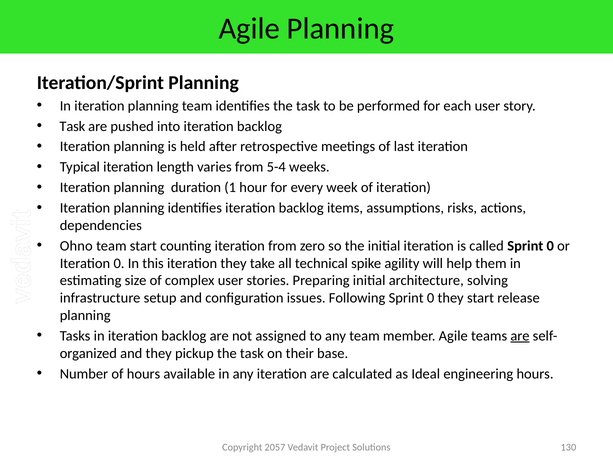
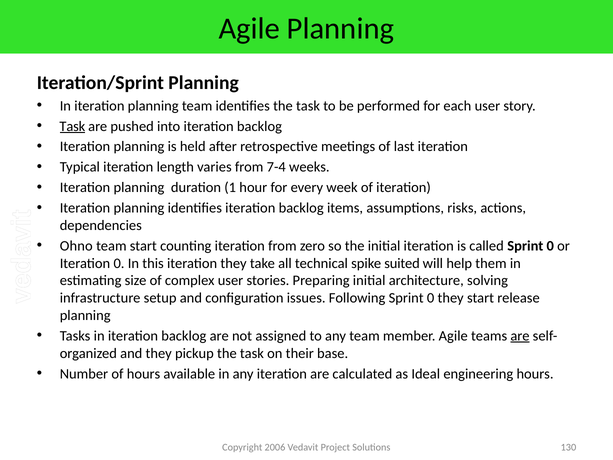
Task underline: none -> present (72, 126)
5-4: 5-4 -> 7-4 (276, 167)
agility: agility -> suited (402, 263)
2057: 2057 -> 2006 (275, 447)
